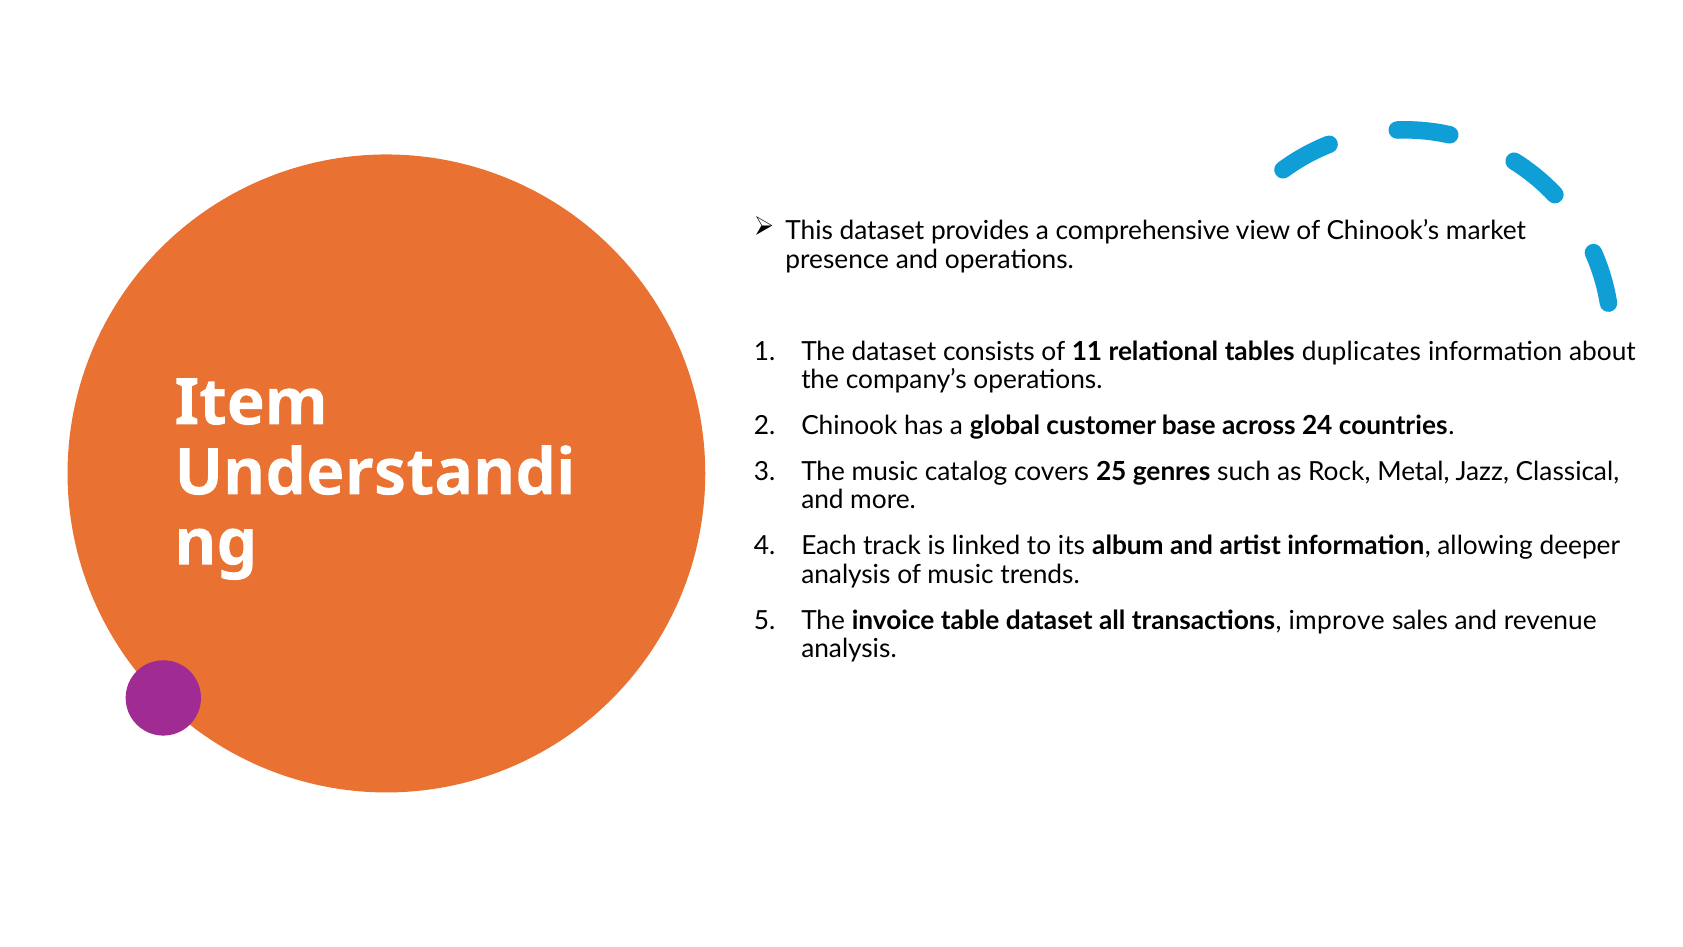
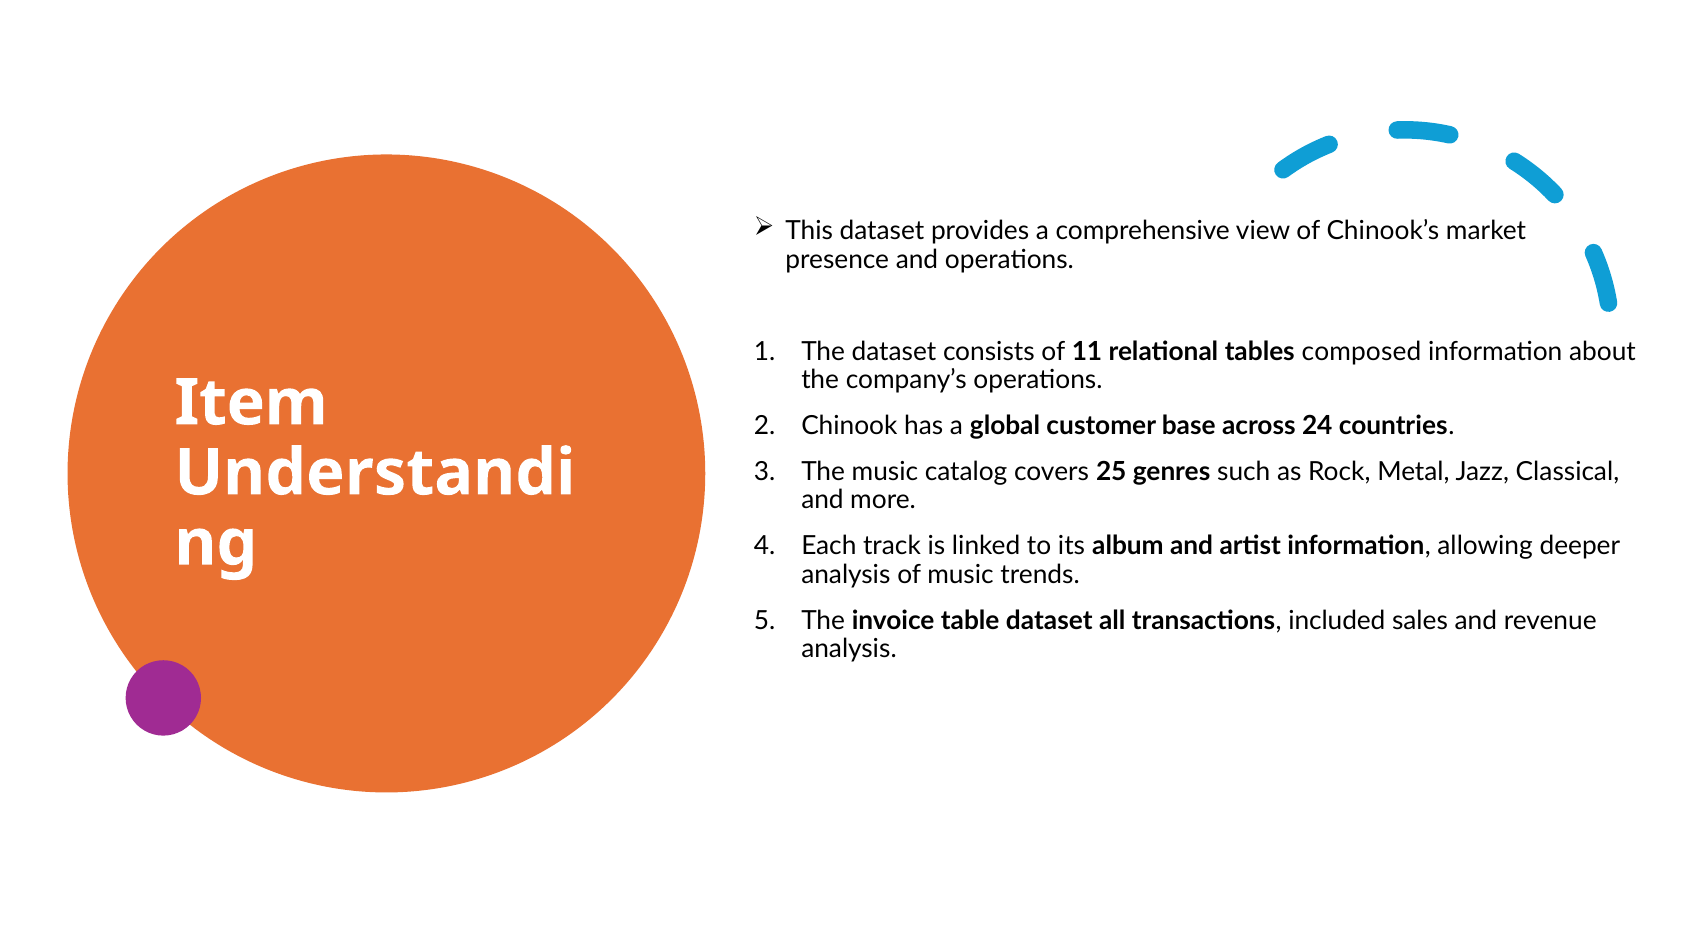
duplicates: duplicates -> composed (1361, 351)
improve: improve -> included (1337, 620)
